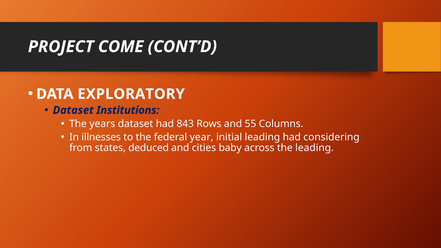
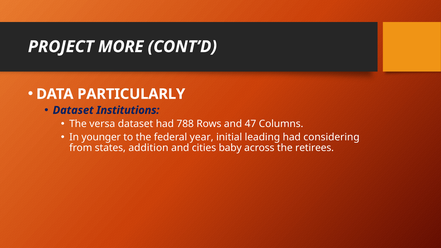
COME: COME -> MORE (121, 47)
EXPLORATORY: EXPLORATORY -> PARTICULARLY (131, 94)
years: years -> versa (102, 124)
843: 843 -> 788 (185, 124)
55: 55 -> 47 (250, 124)
illnesses: illnesses -> younger (101, 137)
deduced: deduced -> addition (148, 148)
the leading: leading -> retirees (315, 148)
